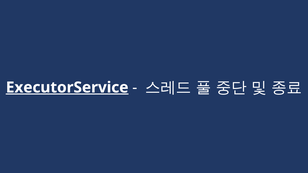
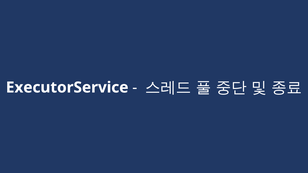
ExecutorService underline: present -> none (67, 88)
